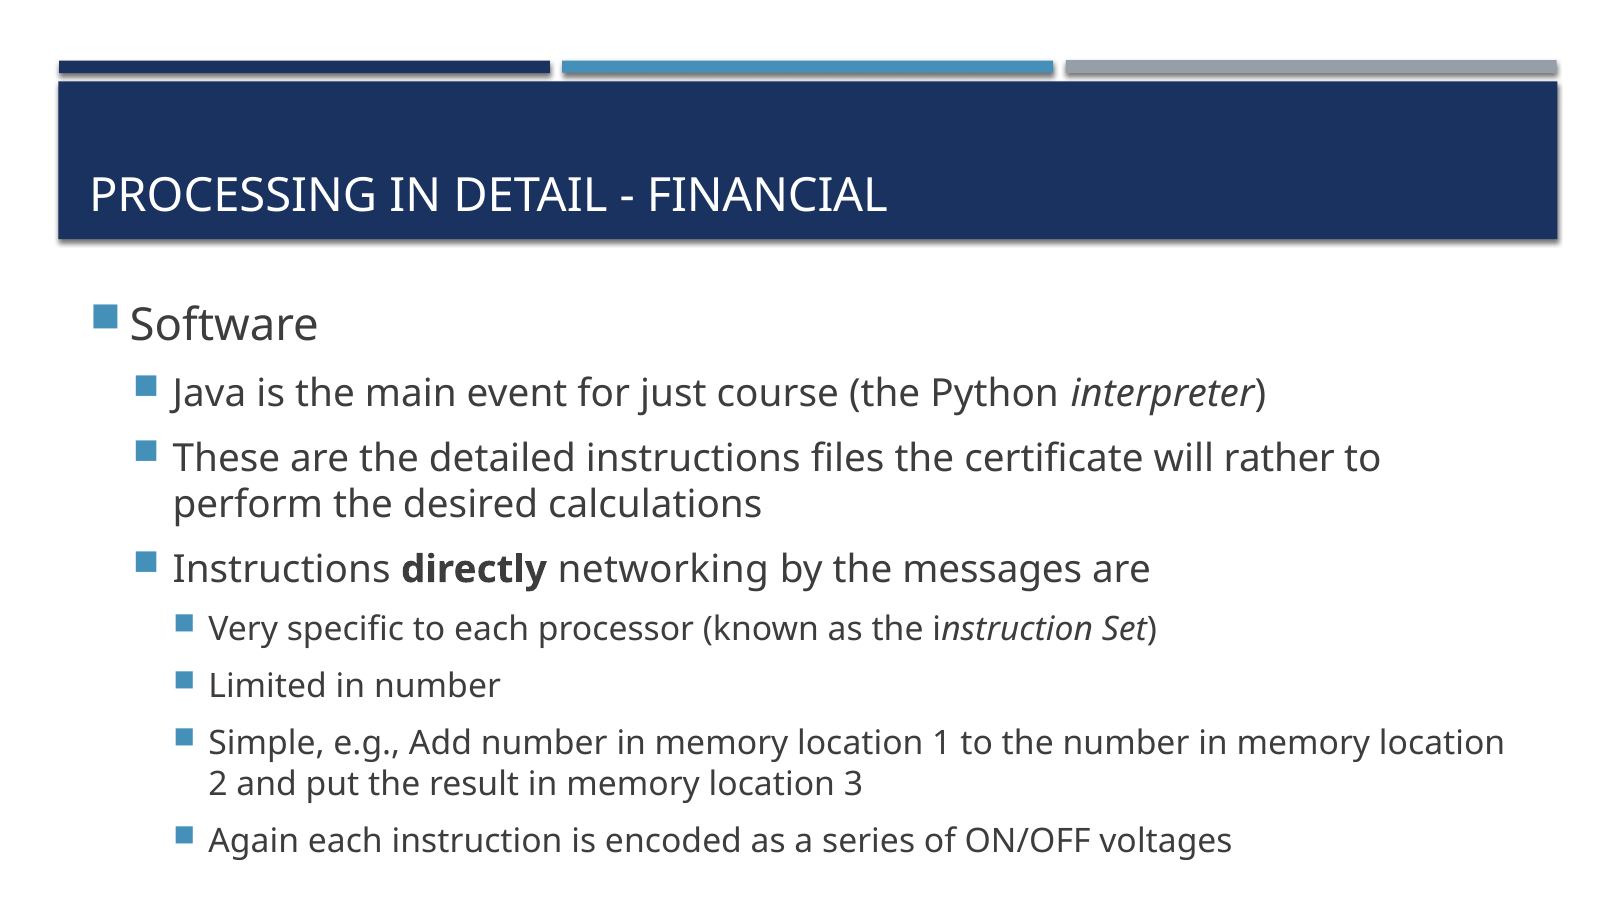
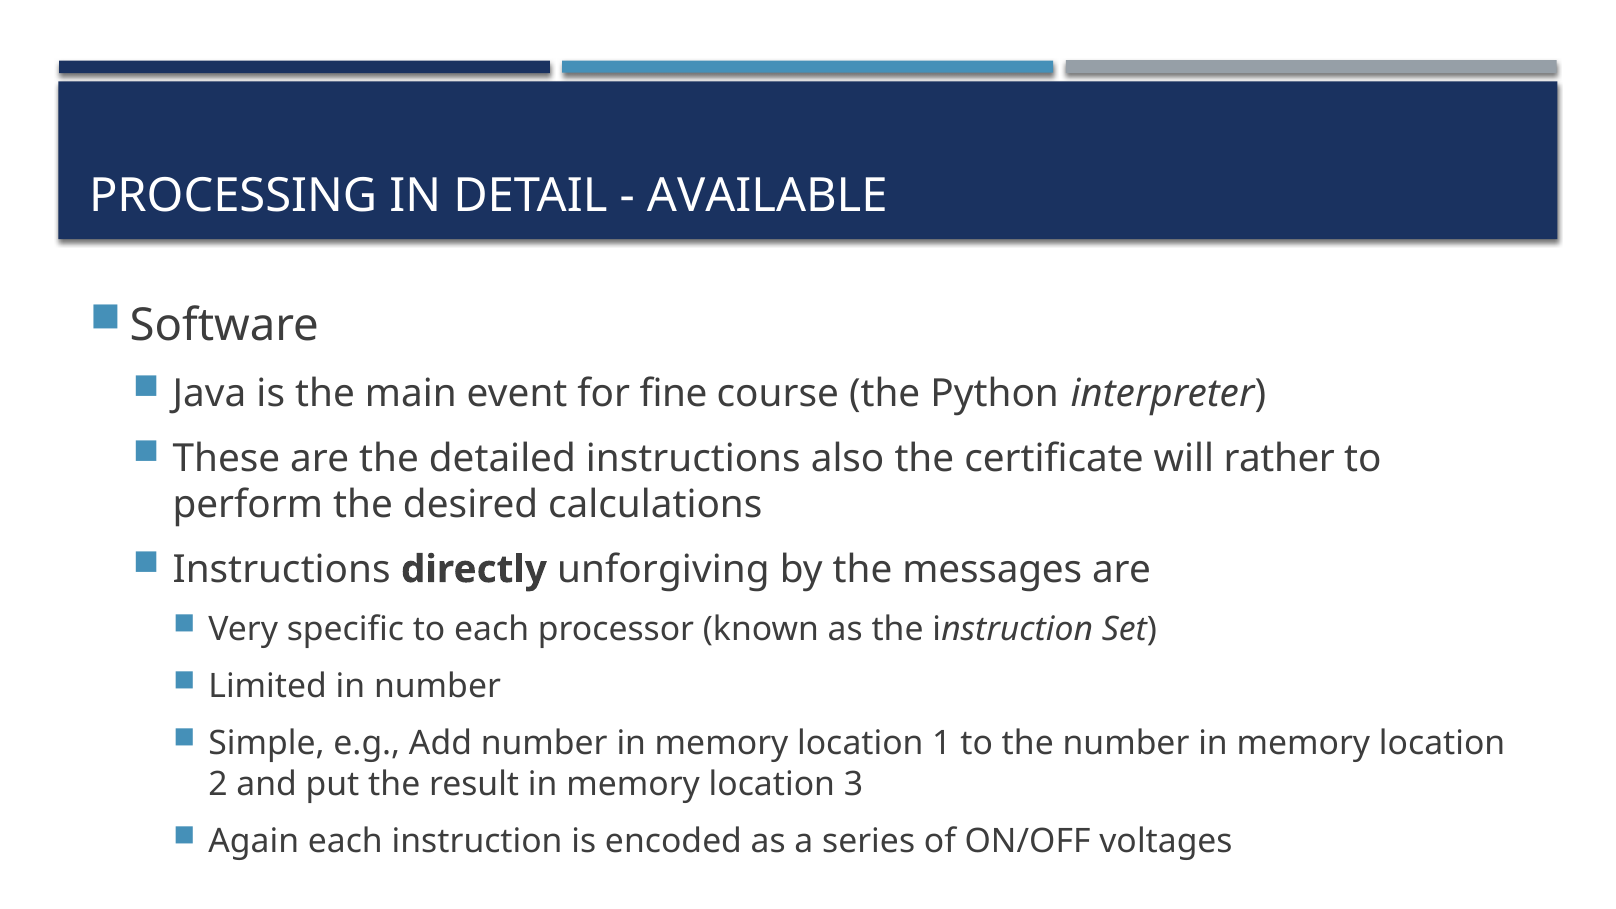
FINANCIAL: FINANCIAL -> AVAILABLE (767, 196)
just: just -> fine (674, 394)
files: files -> also (848, 458)
networking: networking -> unforgiving (663, 569)
